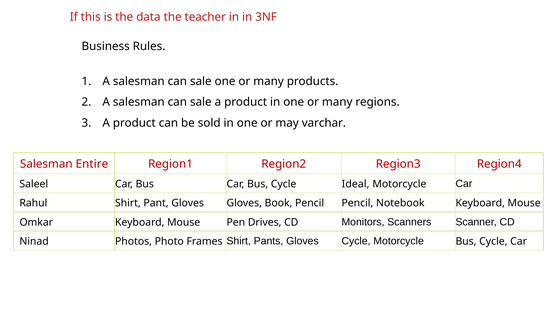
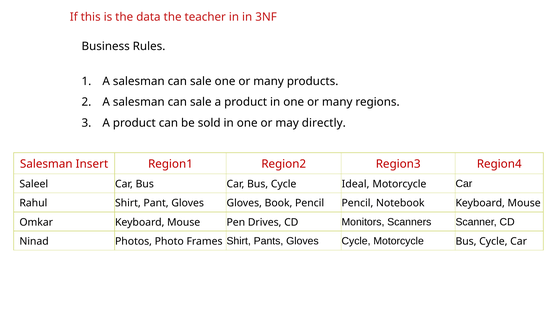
varchar: varchar -> directly (324, 123)
Entire: Entire -> Insert (92, 164)
